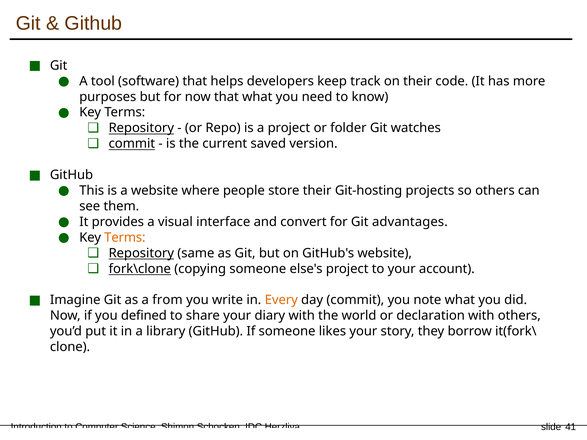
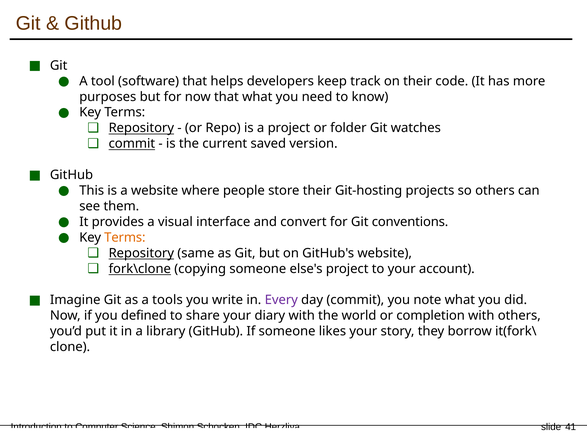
advantages: advantages -> conventions (410, 222)
from: from -> tools (167, 300)
Every colour: orange -> purple (281, 300)
declaration: declaration -> completion (431, 316)
